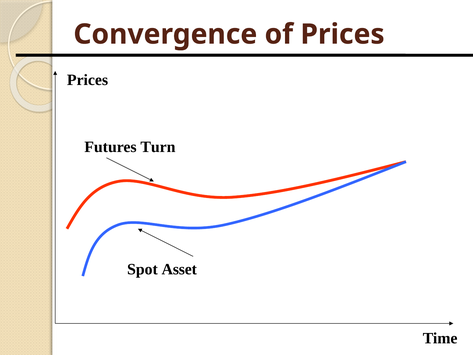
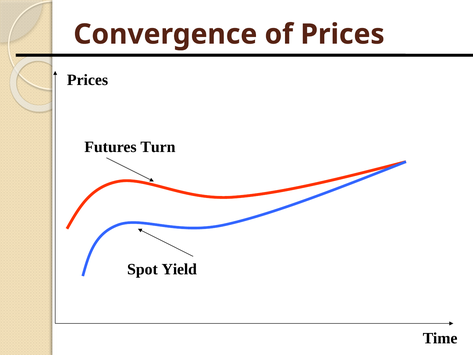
Asset: Asset -> Yield (179, 269)
